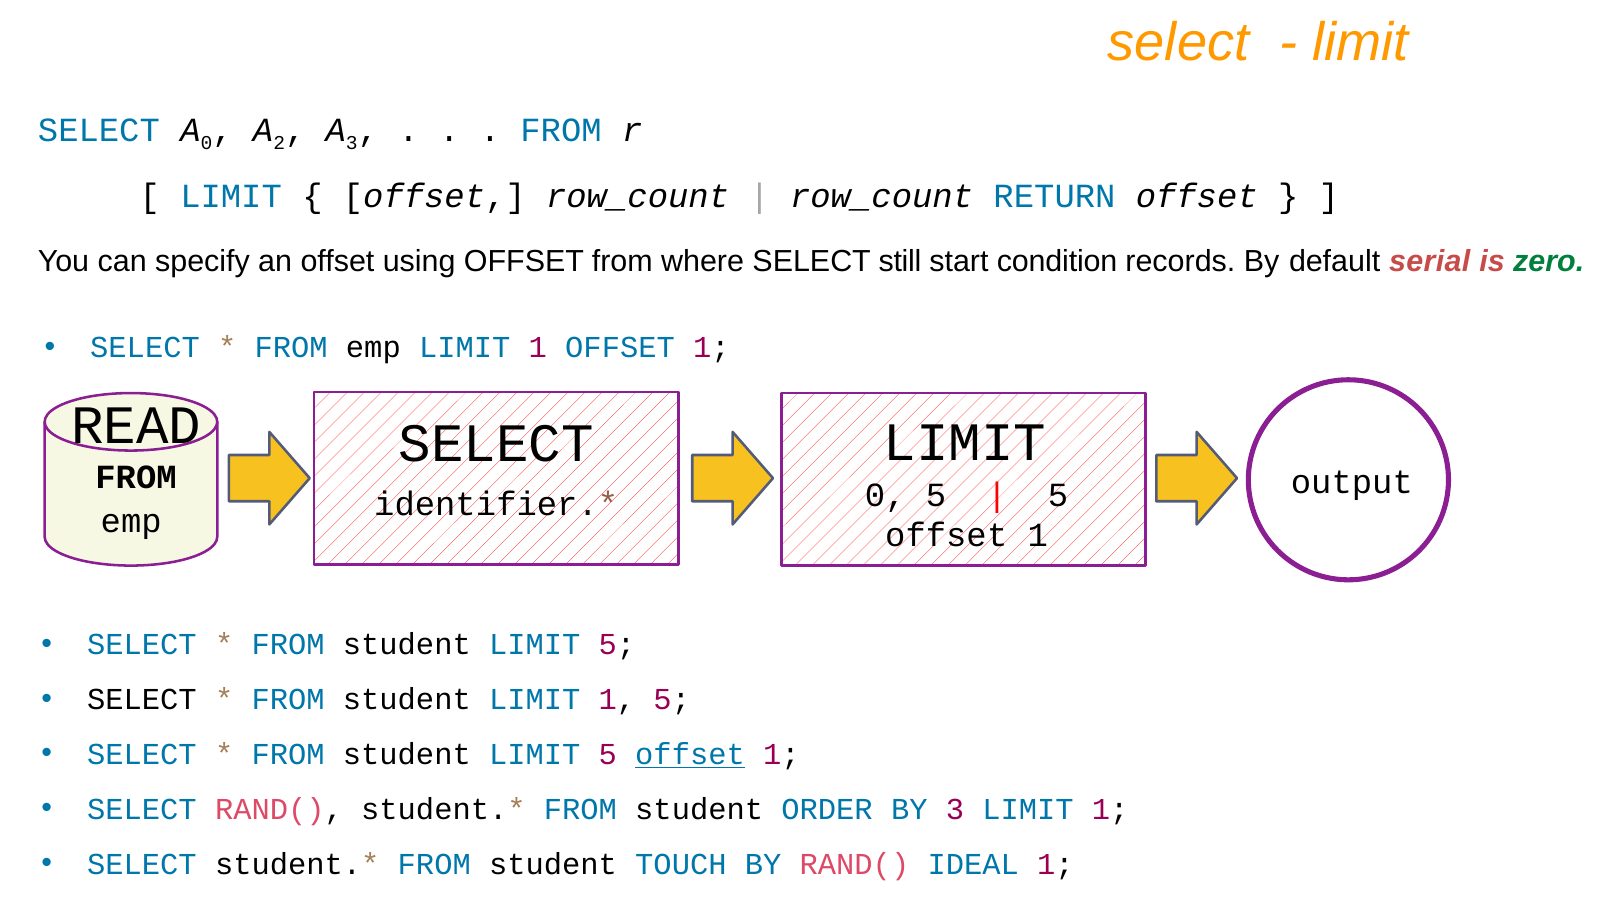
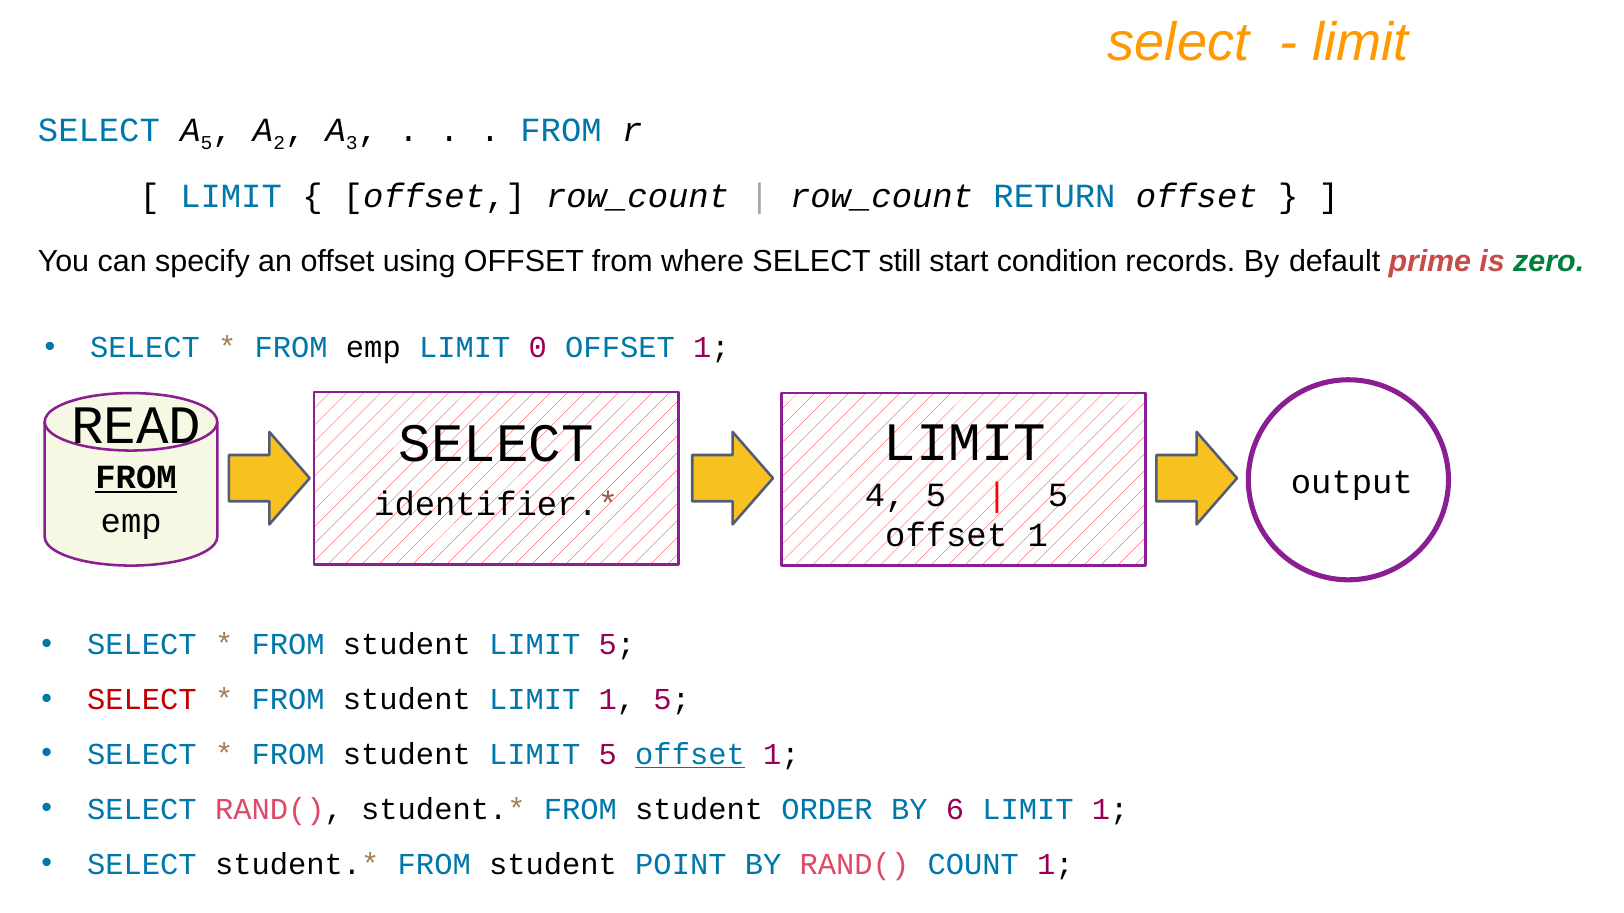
0: 0 -> 5 (206, 143)
serial: serial -> prime (1430, 261)
emp LIMIT 1: 1 -> 0 (538, 348)
FROM underline: none -> present (136, 477)
0: 0 -> 4 (885, 495)
SELECT colour: black -> red (142, 700)
BY 3: 3 -> 6 (955, 810)
TOUCH: TOUCH -> POINT (681, 865)
IDEAL: IDEAL -> COUNT (973, 865)
